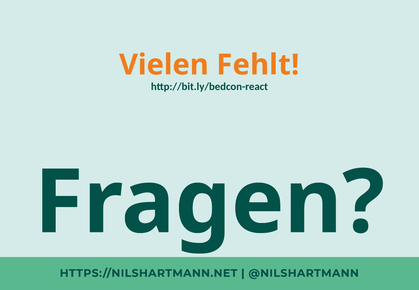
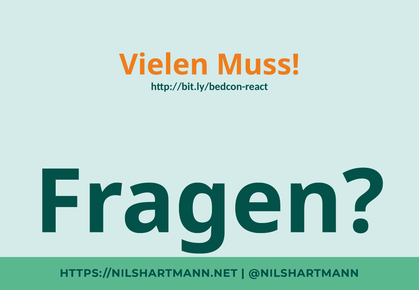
Fehlt: Fehlt -> Muss (258, 65)
